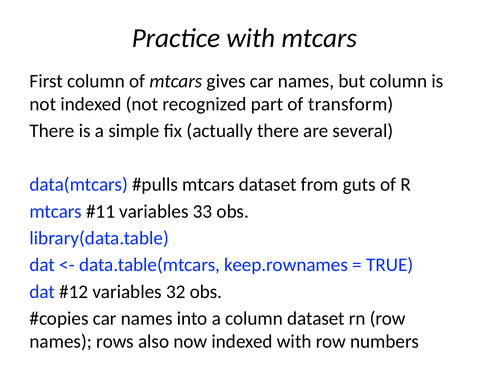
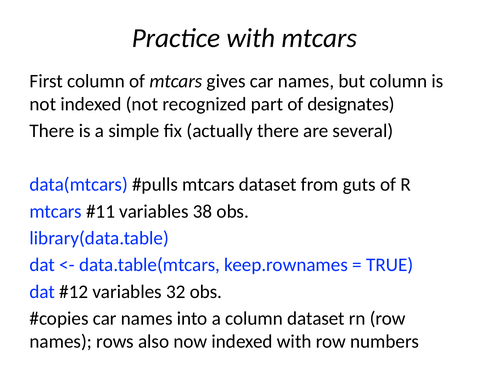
transform: transform -> designates (351, 104)
33: 33 -> 38 (203, 211)
